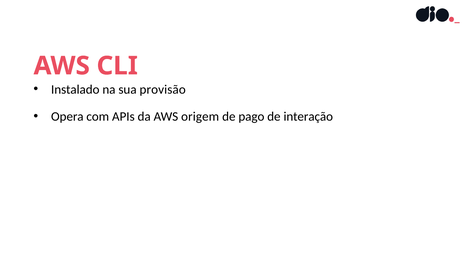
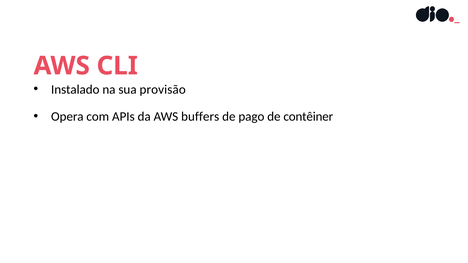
origem: origem -> buffers (200, 117)
interação: interação -> contêiner (308, 117)
